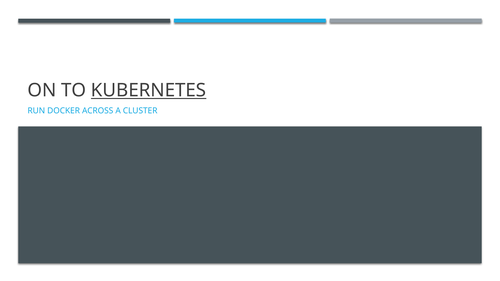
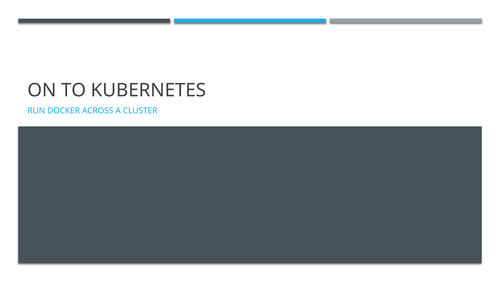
KUBERNETES underline: present -> none (149, 91)
